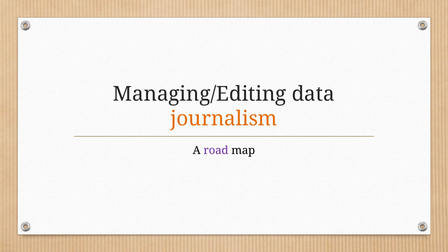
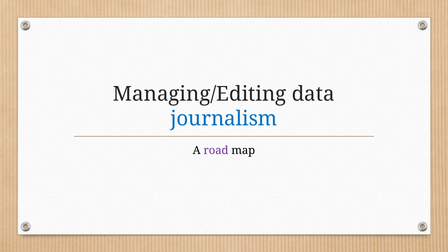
journalism colour: orange -> blue (224, 119)
